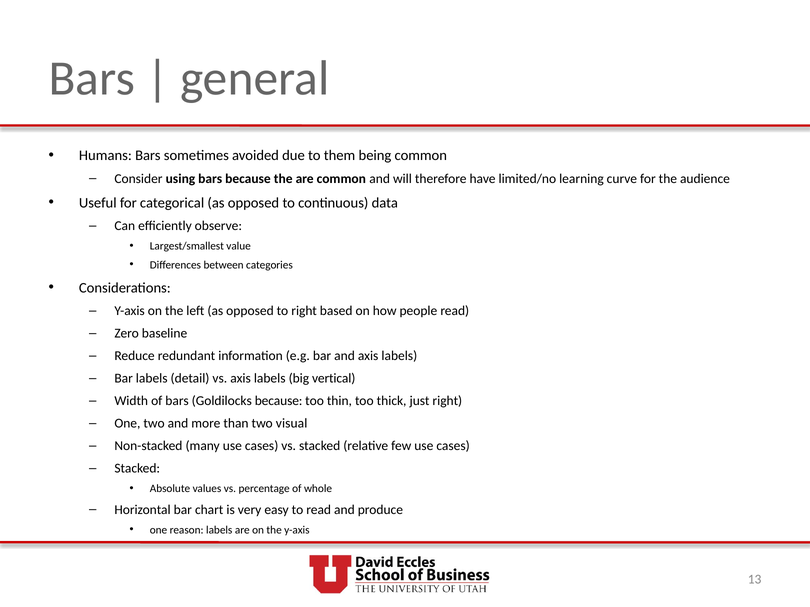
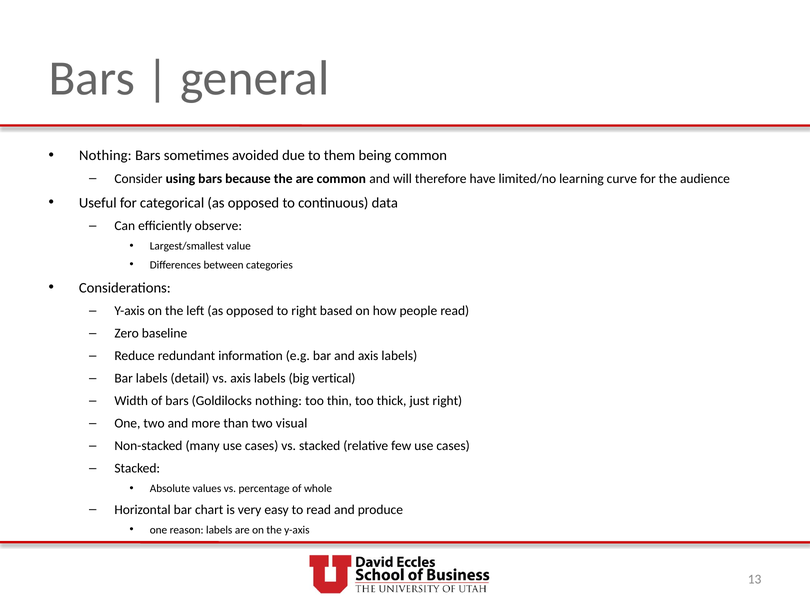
Humans: Humans -> Nothing (105, 156)
Goldilocks because: because -> nothing (278, 401)
